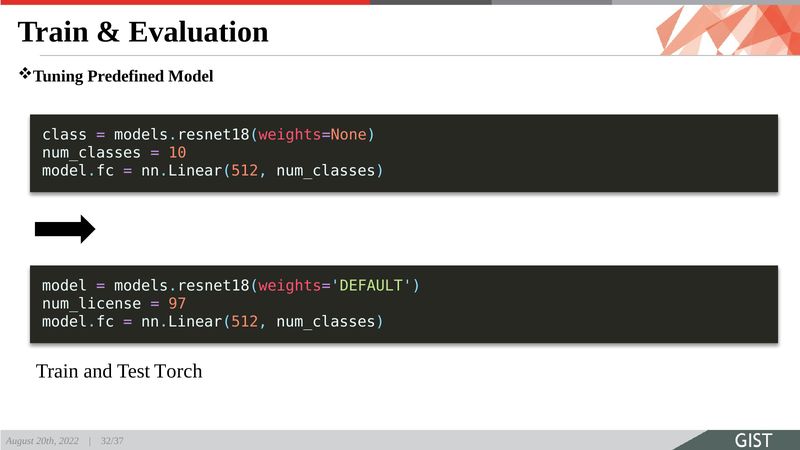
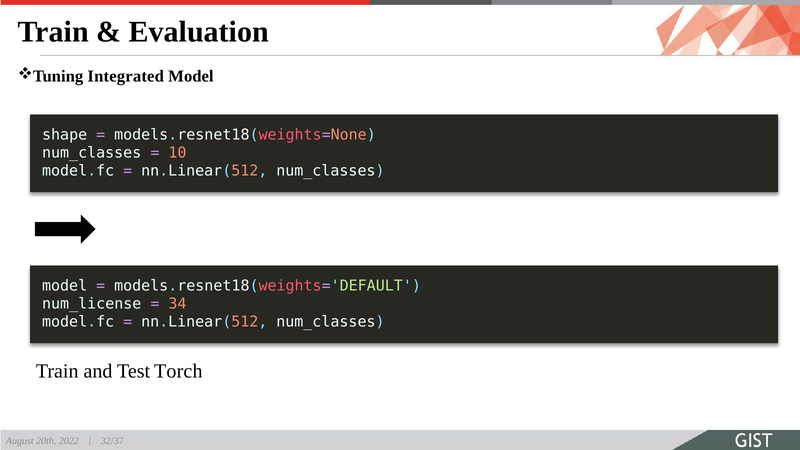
Predefined: Predefined -> Integrated (126, 76)
class: class -> shape (65, 135)
97: 97 -> 34 (177, 304)
